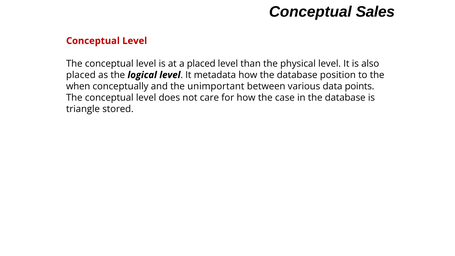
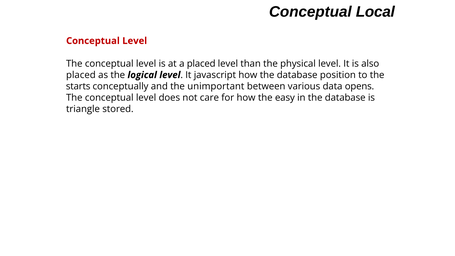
Sales: Sales -> Local (375, 12)
metadata: metadata -> javascript (215, 75)
when: when -> starts (78, 86)
points: points -> opens (359, 86)
case: case -> easy (285, 98)
